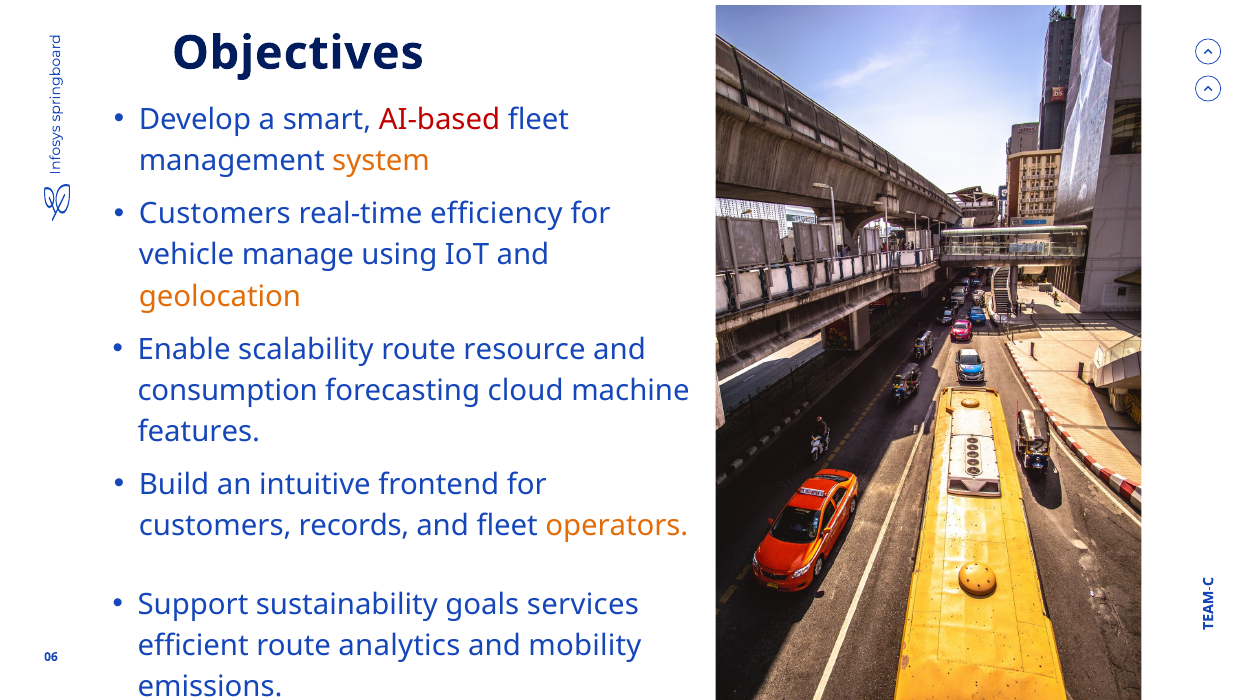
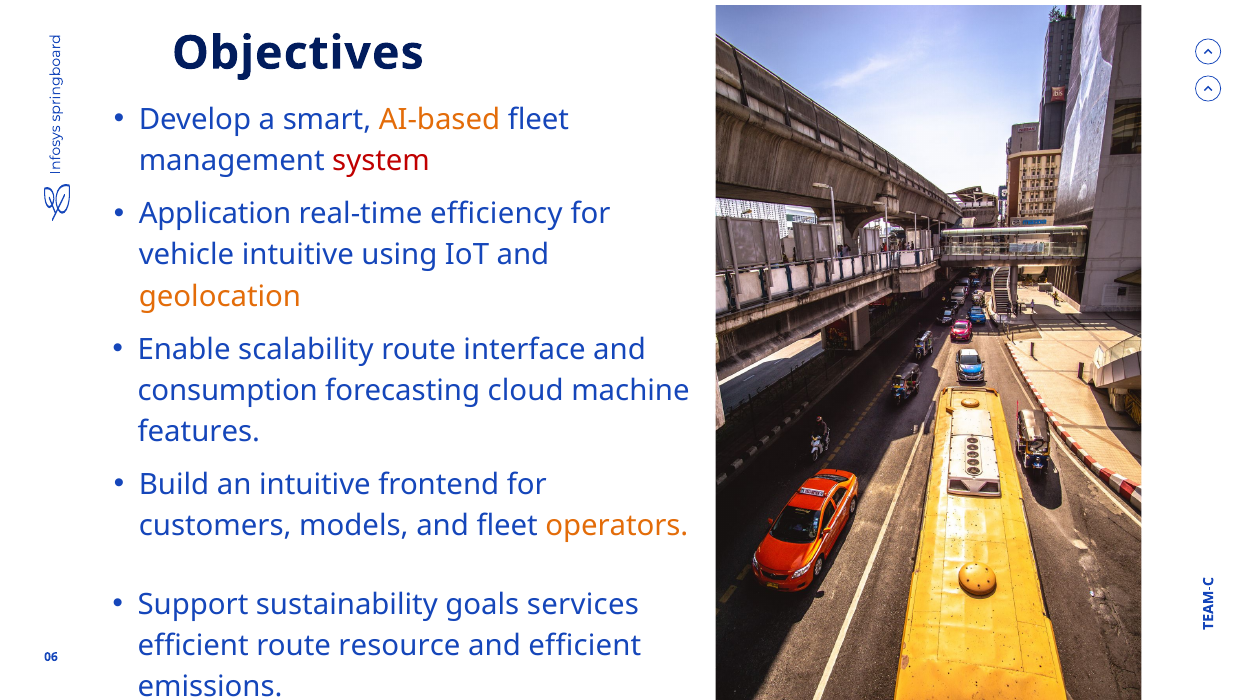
AI-based colour: red -> orange (439, 120)
system colour: orange -> red (381, 161)
Customers: Customers -> Application (215, 214)
vehicle manage: manage -> intuitive (298, 255)
resource: resource -> interface (525, 350)
records: records -> models (354, 526)
analytics: analytics -> resource (399, 646)
and mobility: mobility -> efficient (585, 646)
